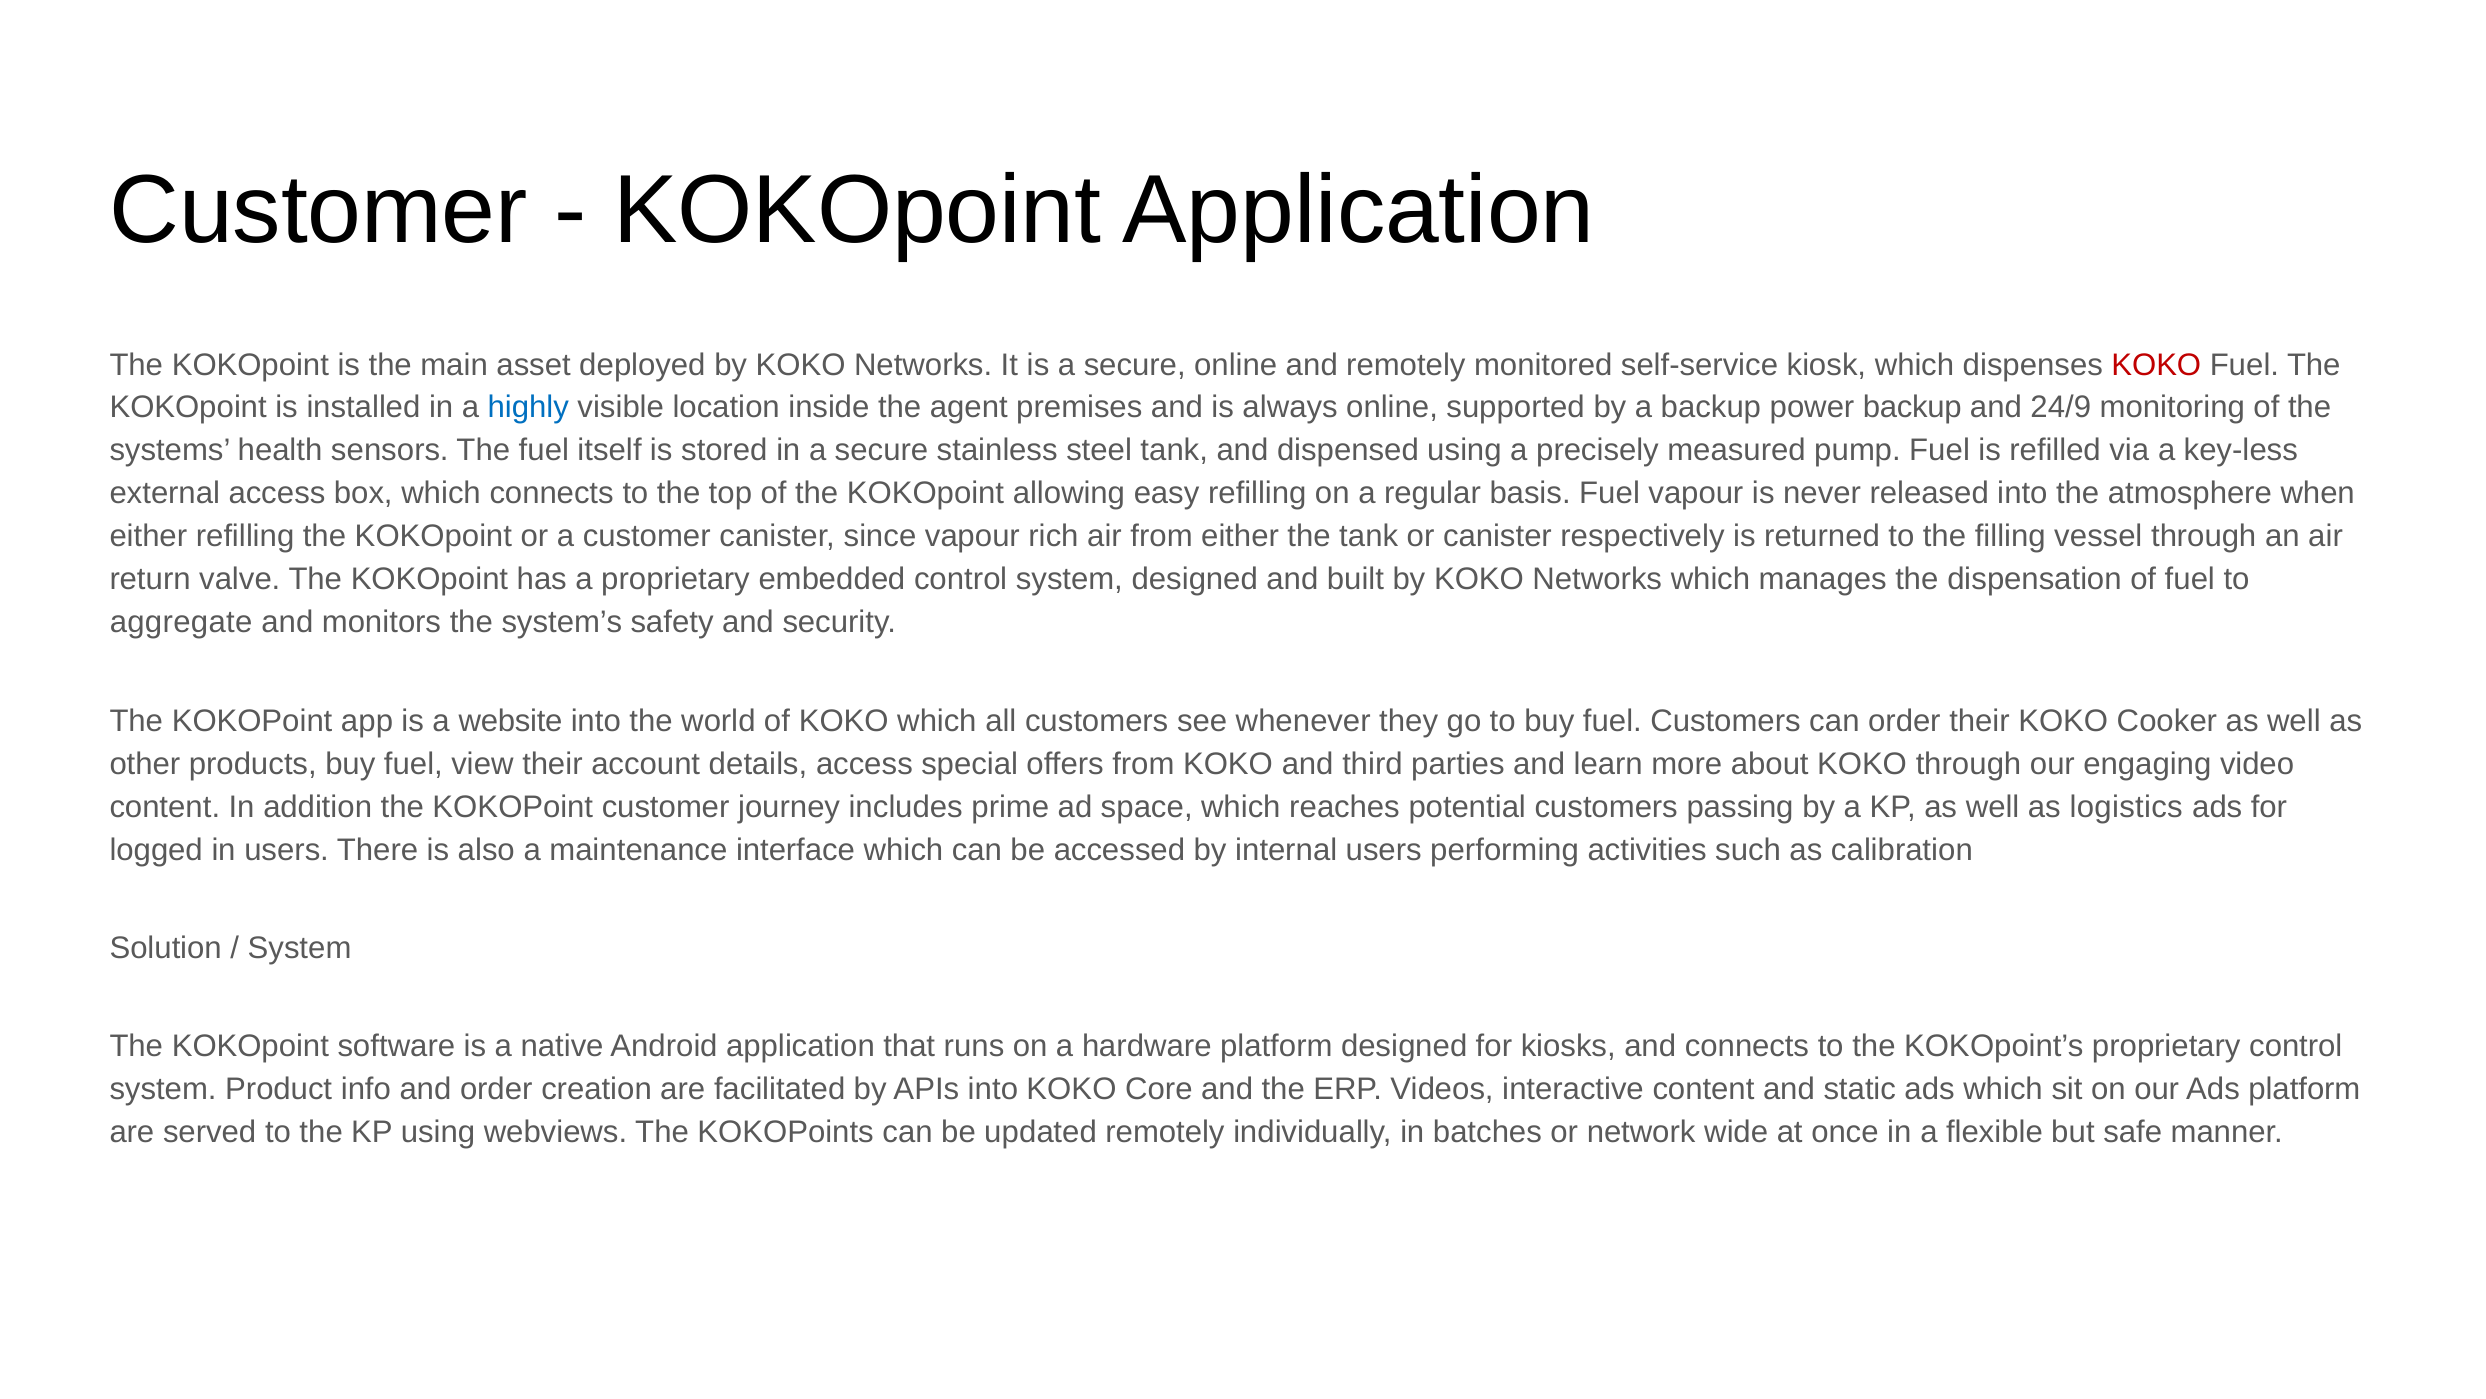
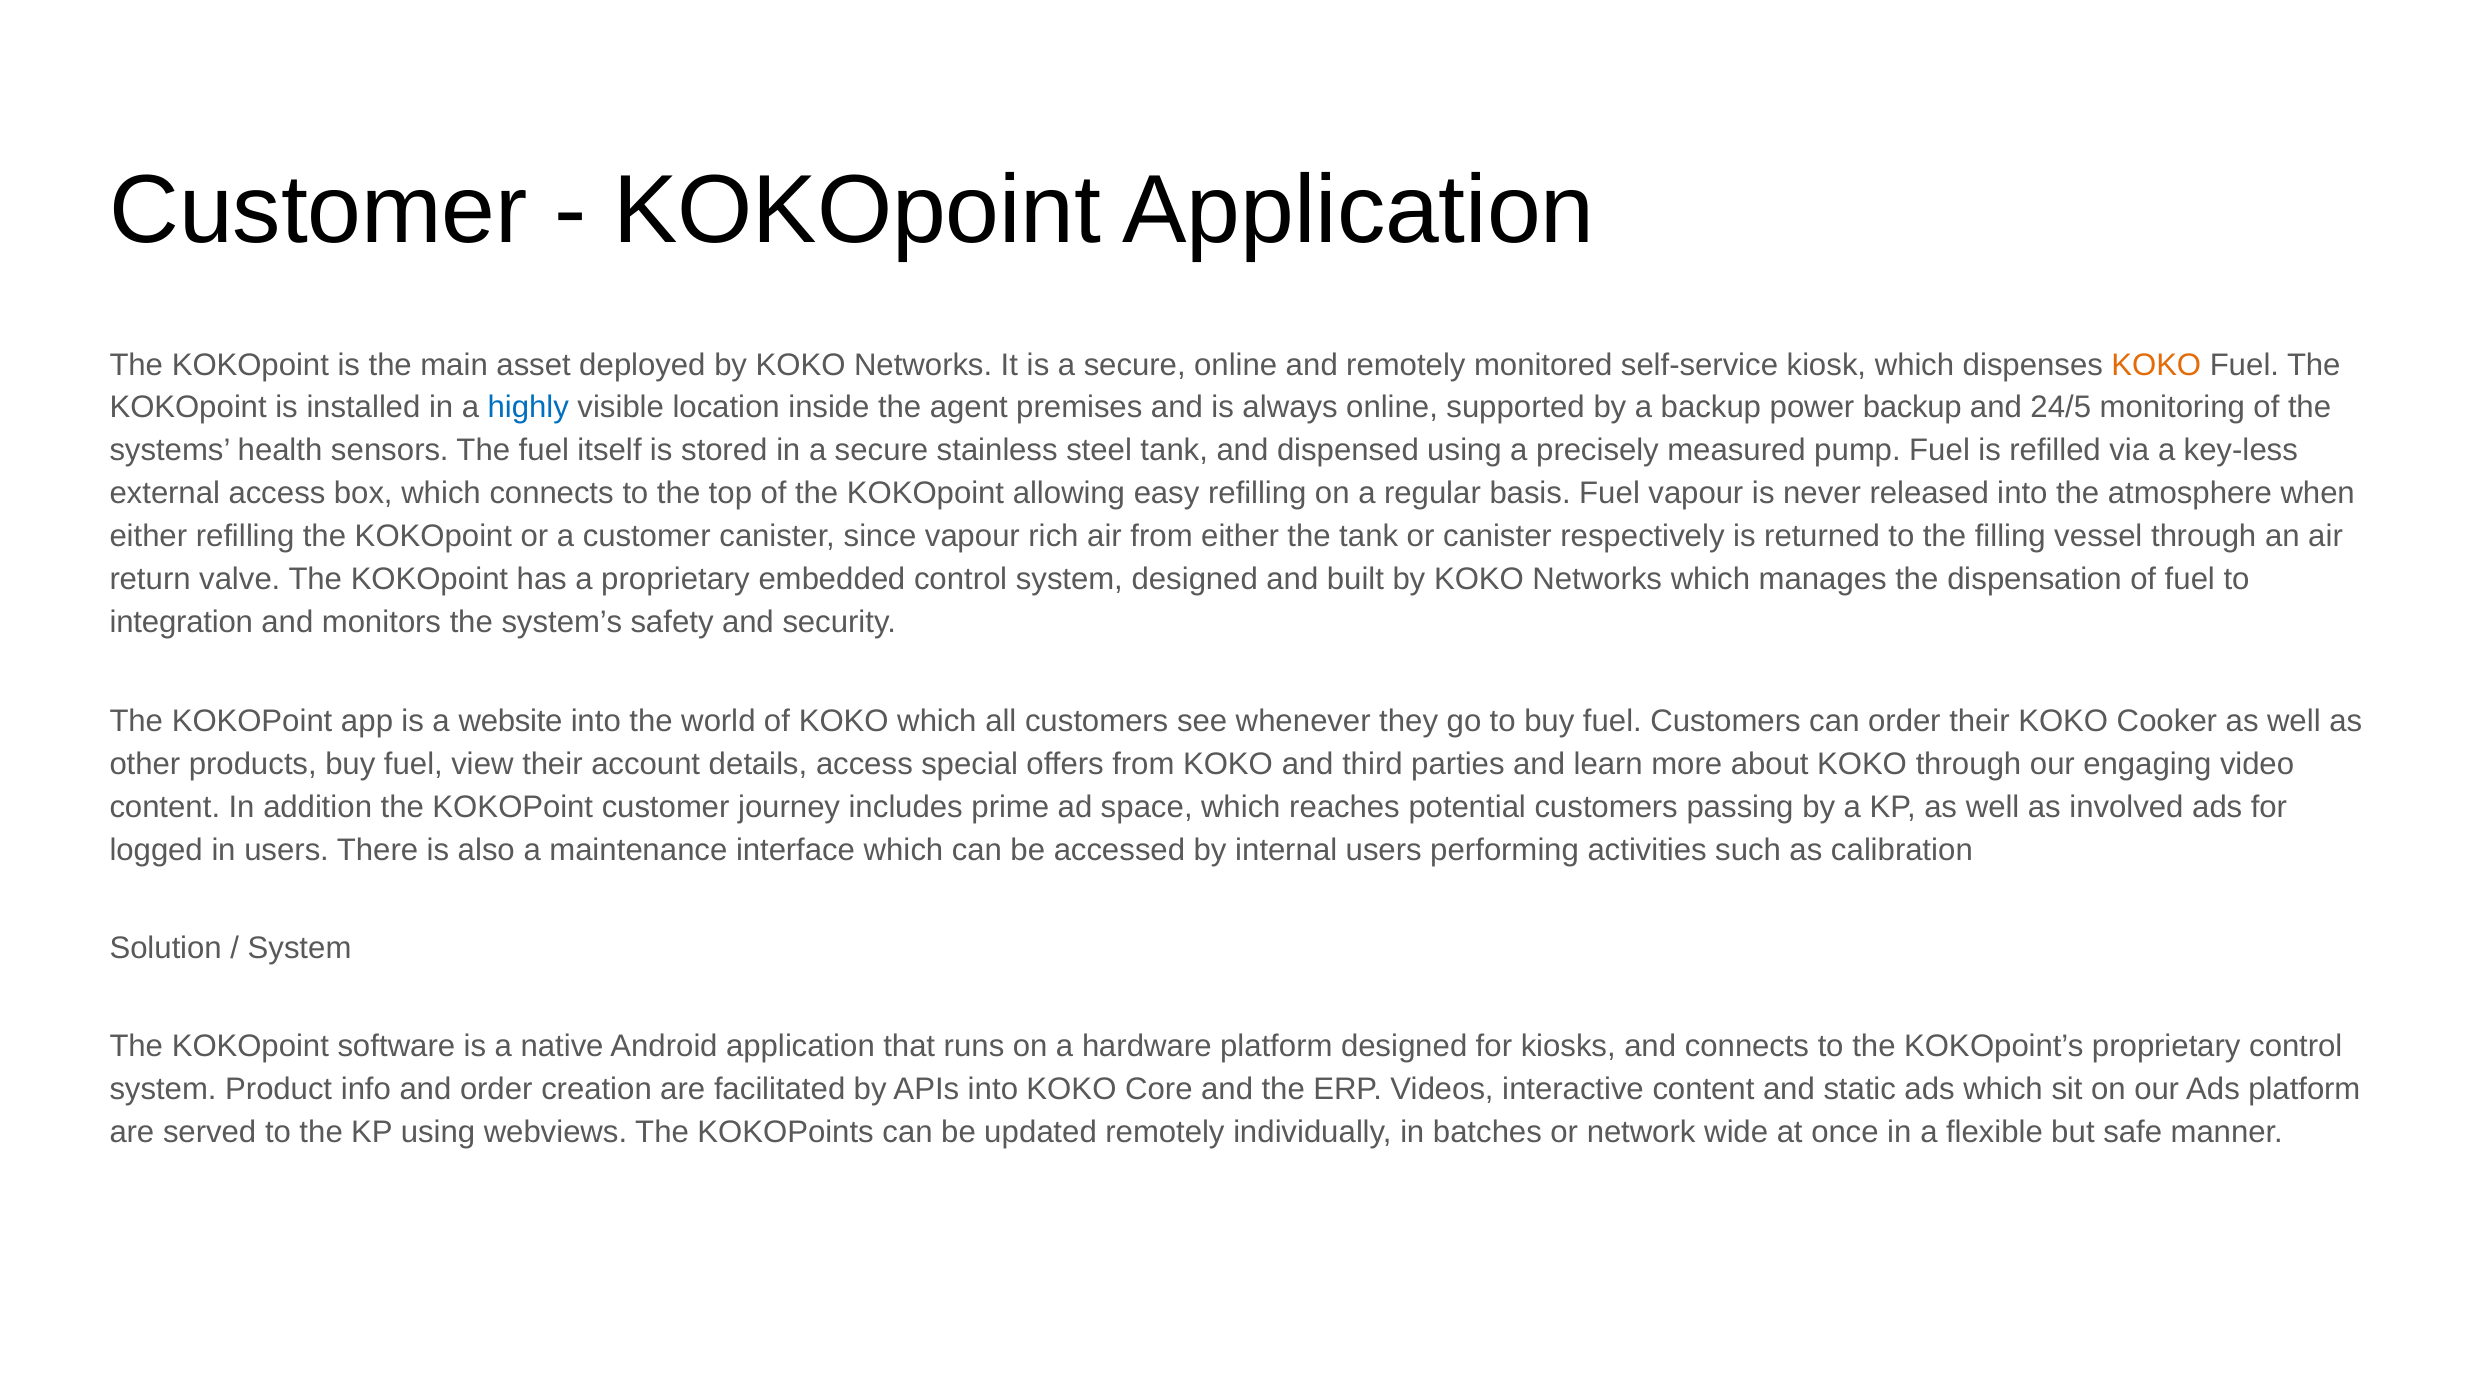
KOKO colour: red -> orange (2156, 365)
24/9: 24/9 -> 24/5 (2061, 408)
aggregate: aggregate -> integration (181, 622)
logistics: logistics -> involved (2126, 806)
